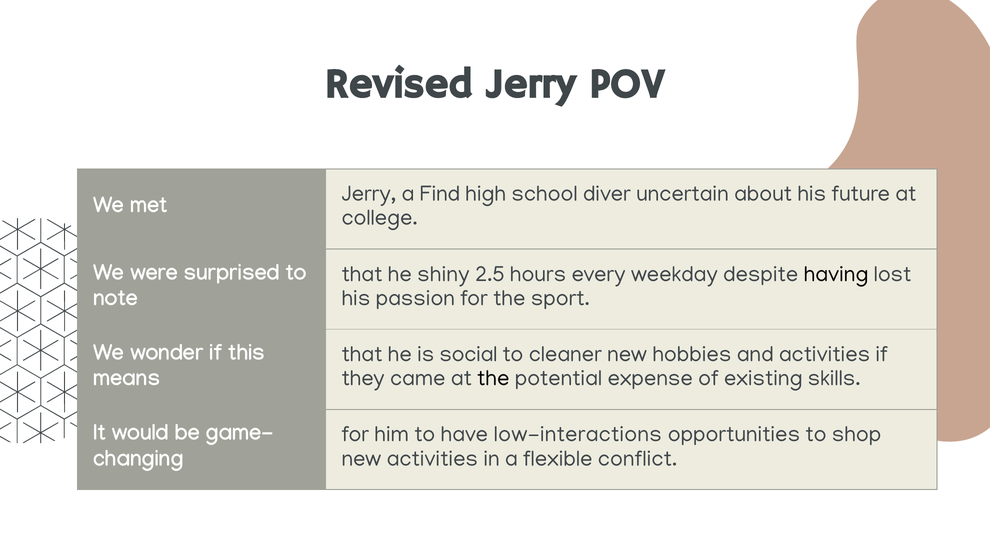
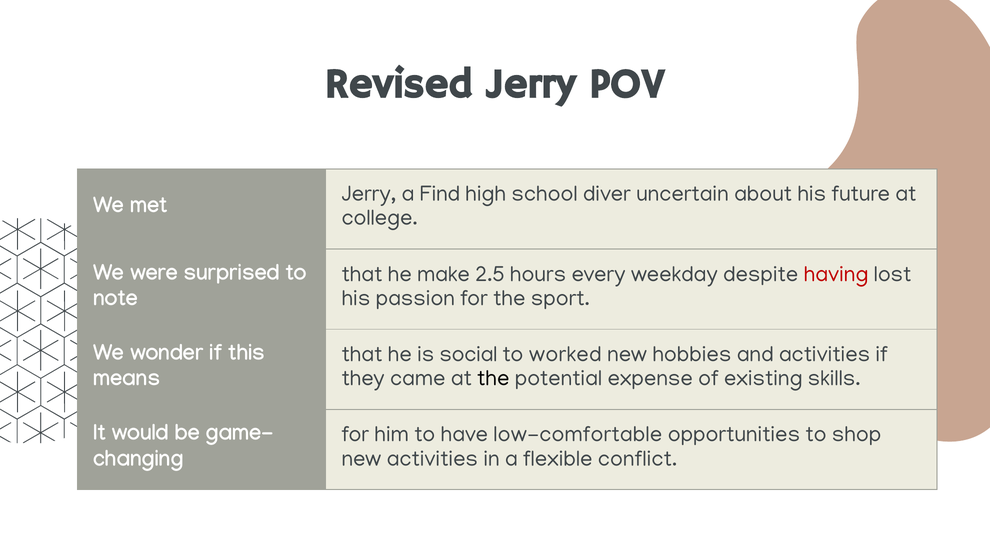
shiny: shiny -> make (444, 274)
having colour: black -> red (836, 274)
cleaner: cleaner -> worked (565, 354)
low-interactions: low-interactions -> low-comfortable (578, 434)
